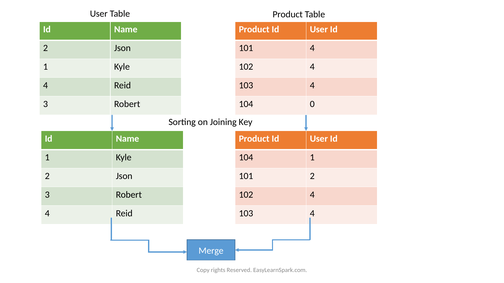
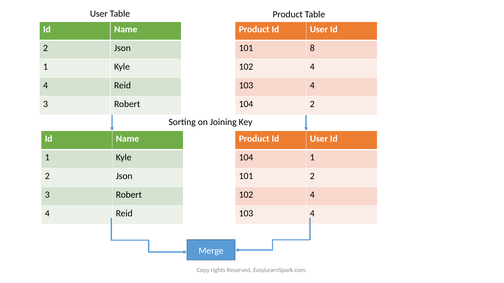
101 4: 4 -> 8 (312, 48)
104 0: 0 -> 2 (312, 104)
